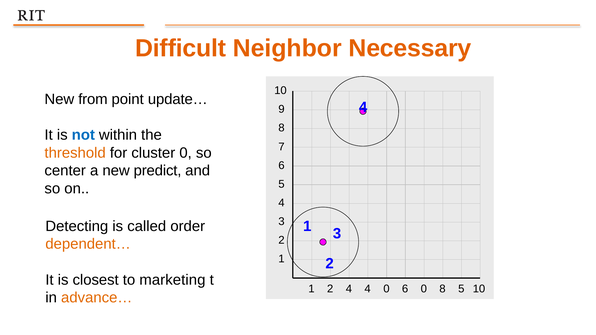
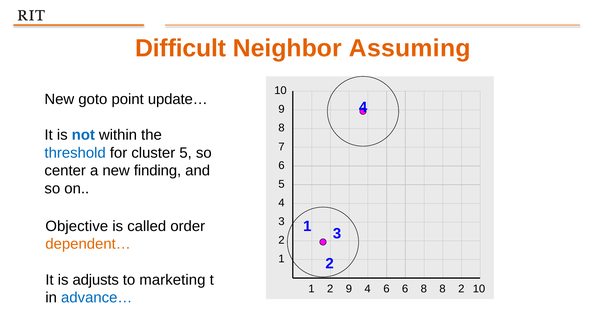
Necessary: Necessary -> Assuming (410, 48)
from: from -> goto (93, 99)
threshold colour: orange -> blue (75, 153)
cluster 0: 0 -> 5 (186, 153)
predict: predict -> finding (158, 171)
Detecting: Detecting -> Objective (77, 226)
closest: closest -> adjusts (96, 280)
2 4: 4 -> 9 (349, 289)
4 0: 0 -> 6 (386, 289)
6 0: 0 -> 8 (424, 289)
8 5: 5 -> 2 (461, 289)
advance… colour: orange -> blue (97, 298)
